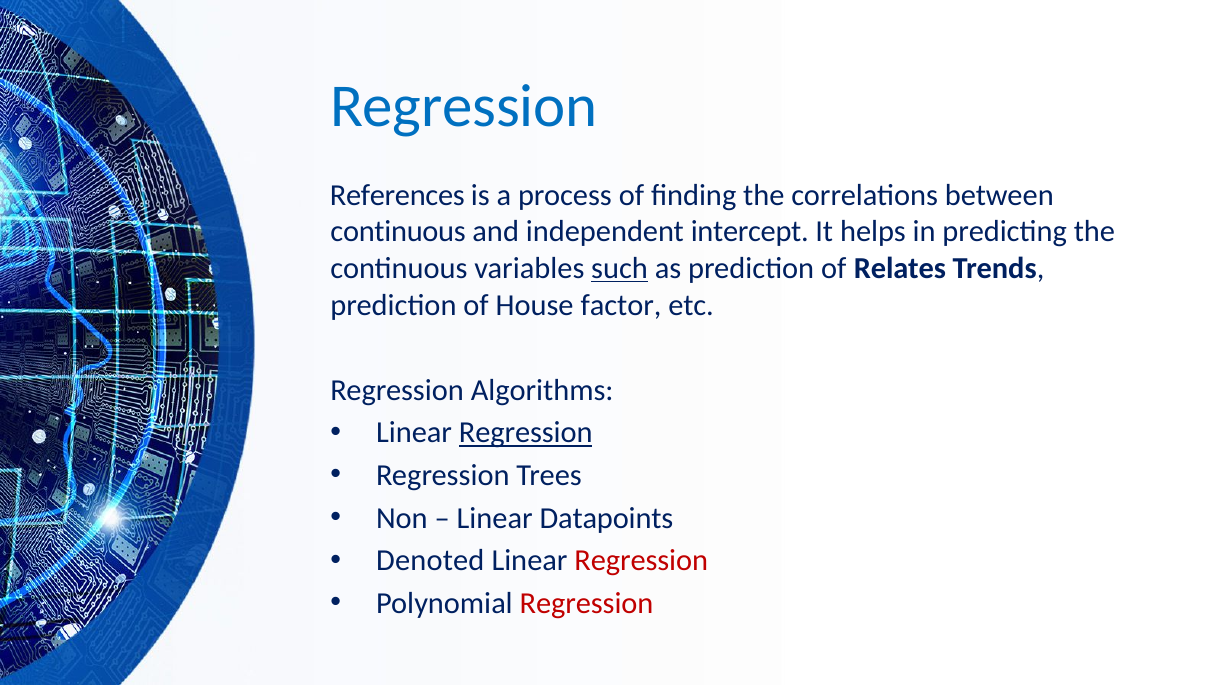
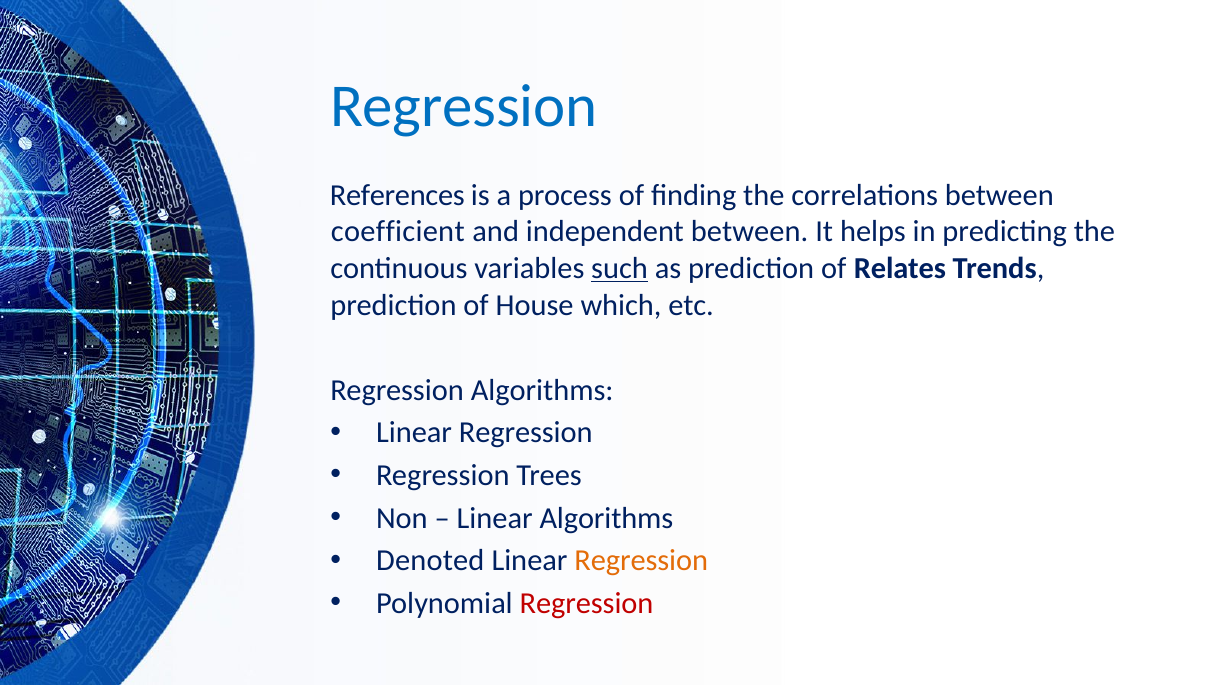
continuous: continuous -> coefficient (398, 232)
independent intercept: intercept -> between (750, 232)
factor: factor -> which (621, 305)
Regression underline: present -> none (526, 433)
Linear Datapoints: Datapoints -> Algorithms (606, 518)
Regression colour: red -> orange (641, 561)
